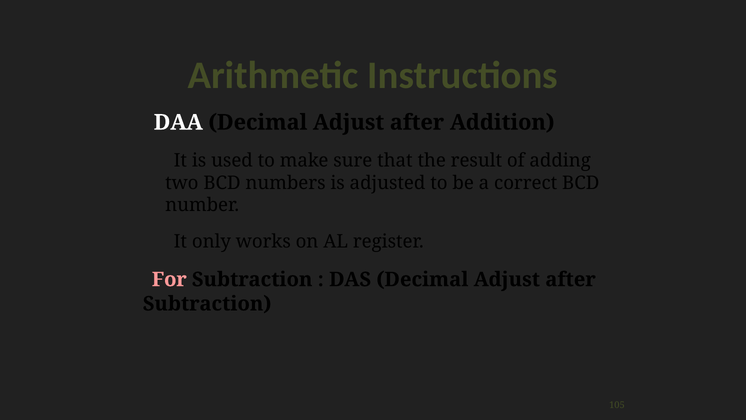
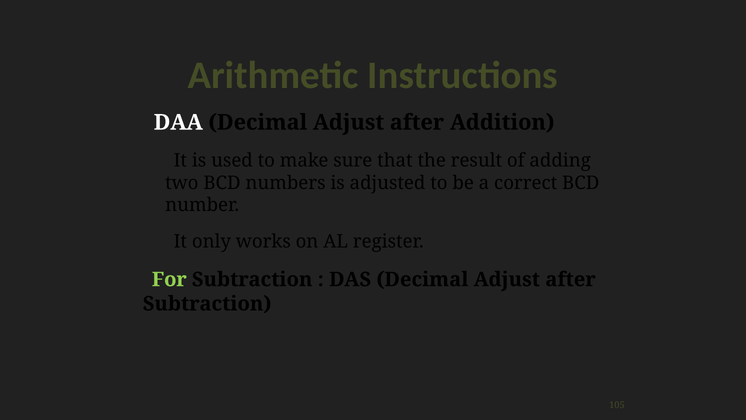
For colour: pink -> light green (169, 279)
